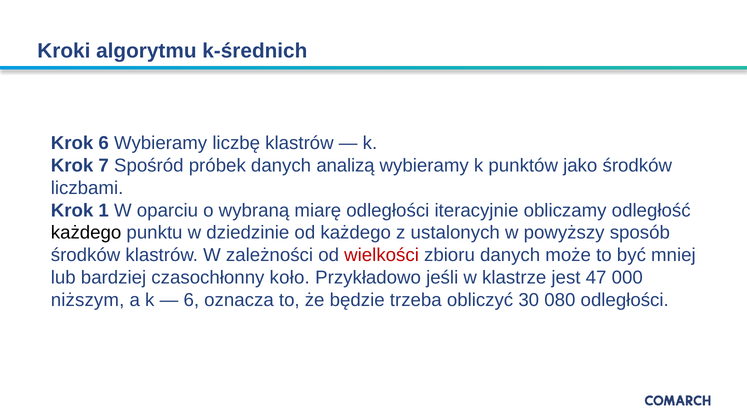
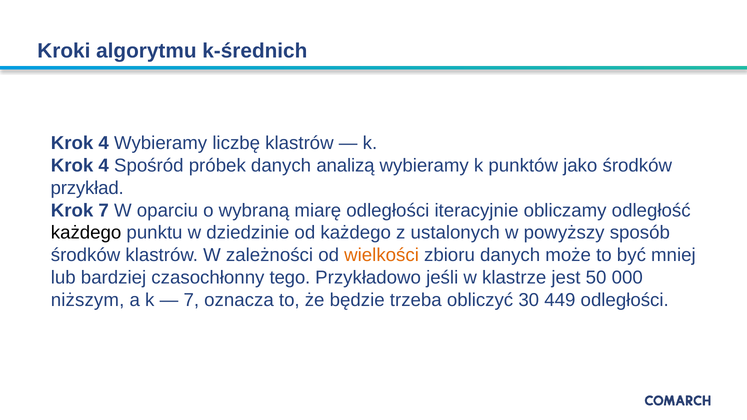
6: 6 -> 4 (104, 143)
7: 7 -> 4 (104, 166)
liczbami: liczbami -> przykład (87, 188)
Krok 1: 1 -> 7 (104, 211)
wielkości colour: red -> orange (382, 255)
koło: koło -> tego (290, 278)
47: 47 -> 50 (596, 278)
6: 6 -> 7 (191, 300)
080: 080 -> 449 (560, 300)
